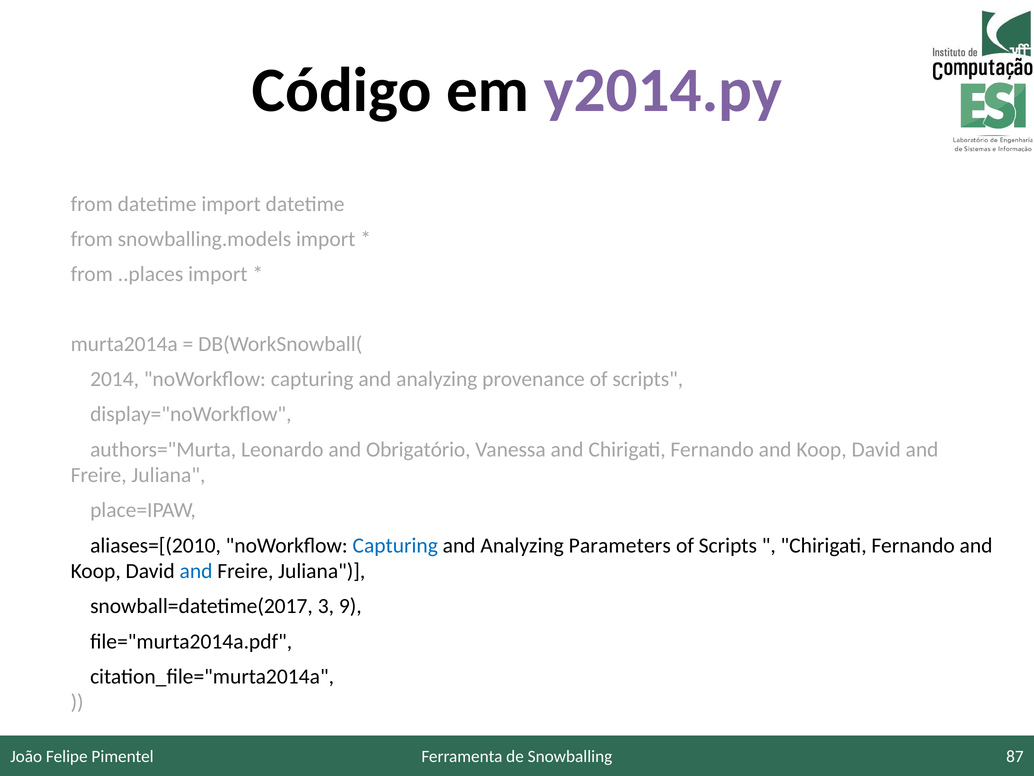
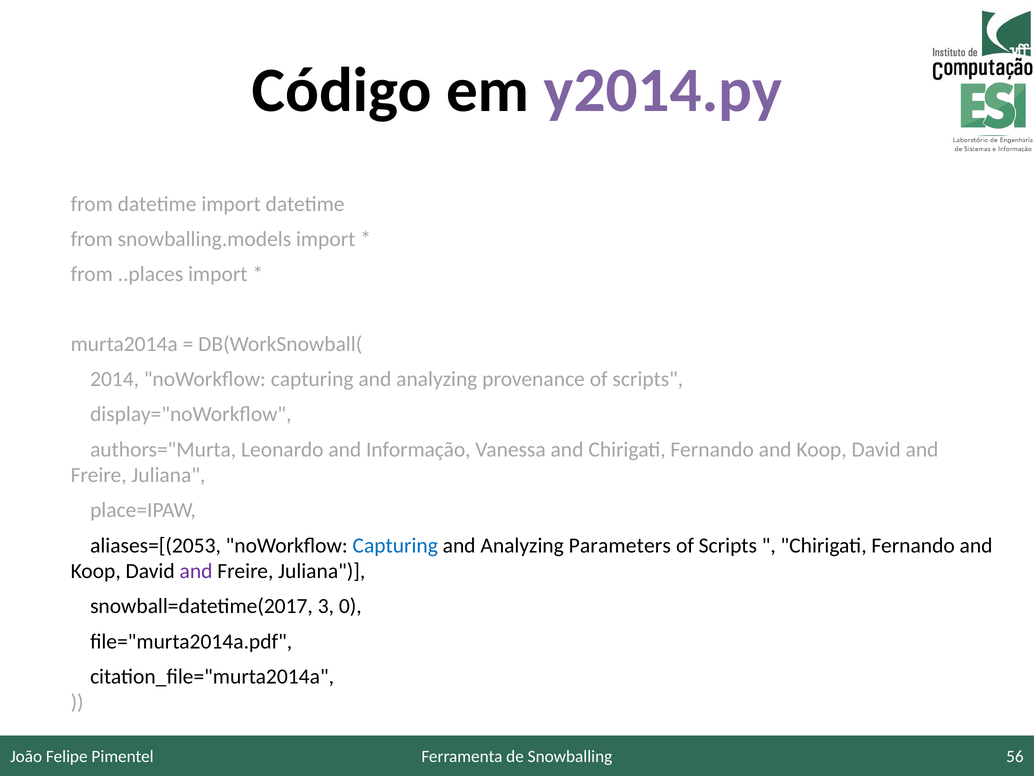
Obrigatório: Obrigatório -> Informação (418, 449)
aliases=[(2010: aliases=[(2010 -> aliases=[(2053 (156, 545)
and colour: blue -> purple (196, 571)
9: 9 -> 0 (350, 606)
87: 87 -> 56 (1015, 756)
